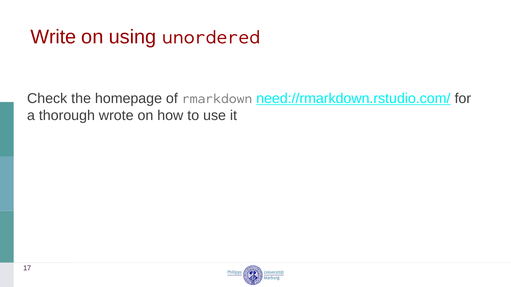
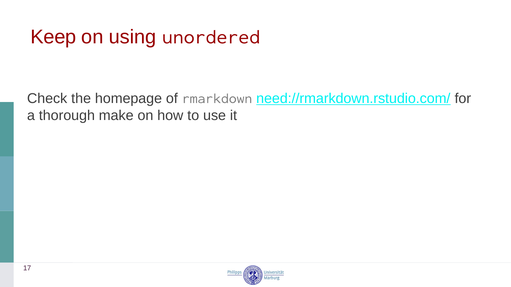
Write: Write -> Keep (53, 37)
wrote: wrote -> make (116, 116)
